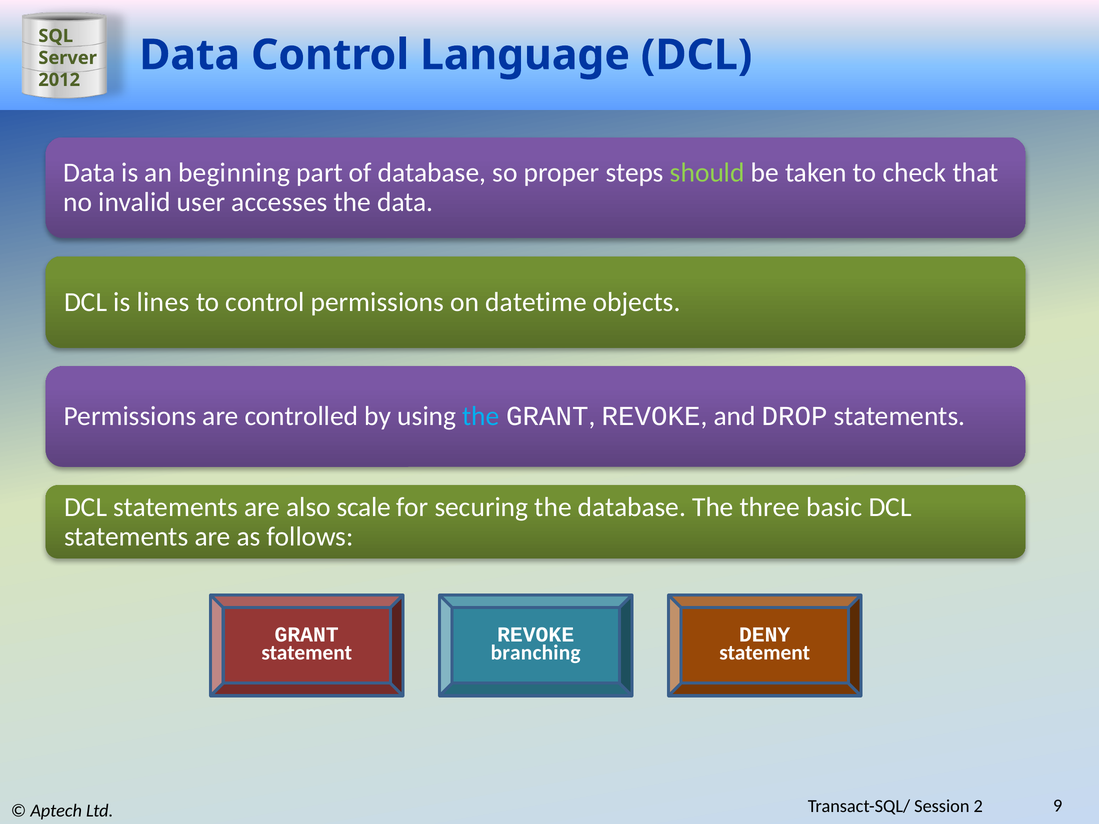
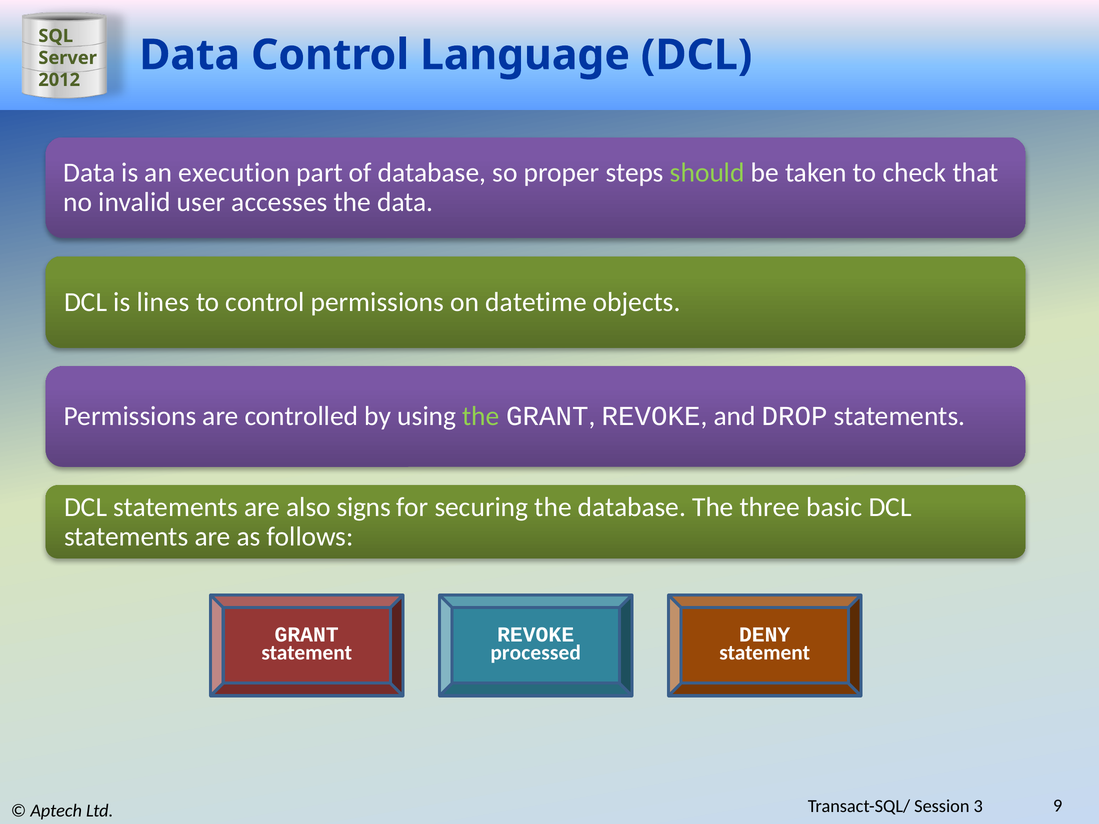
beginning: beginning -> execution (234, 173)
the colour: light blue -> light green (481, 417)
scale: scale -> signs (364, 507)
branching: branching -> processed (536, 653)
2: 2 -> 3 (978, 806)
